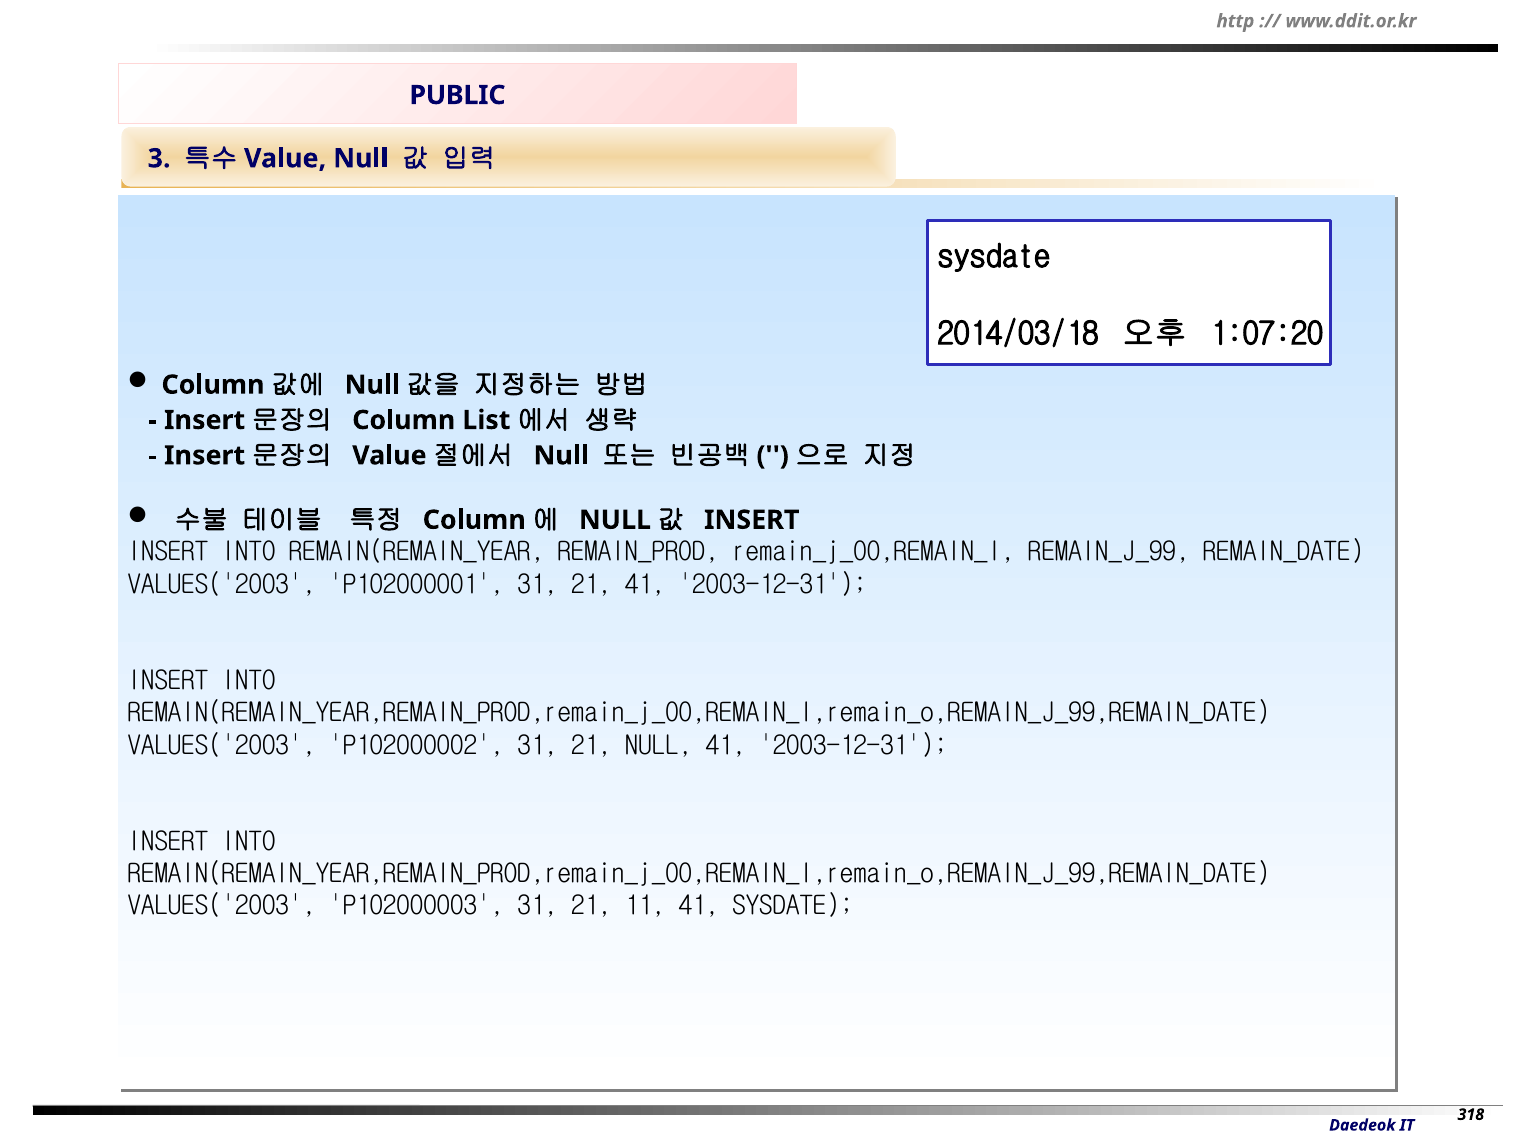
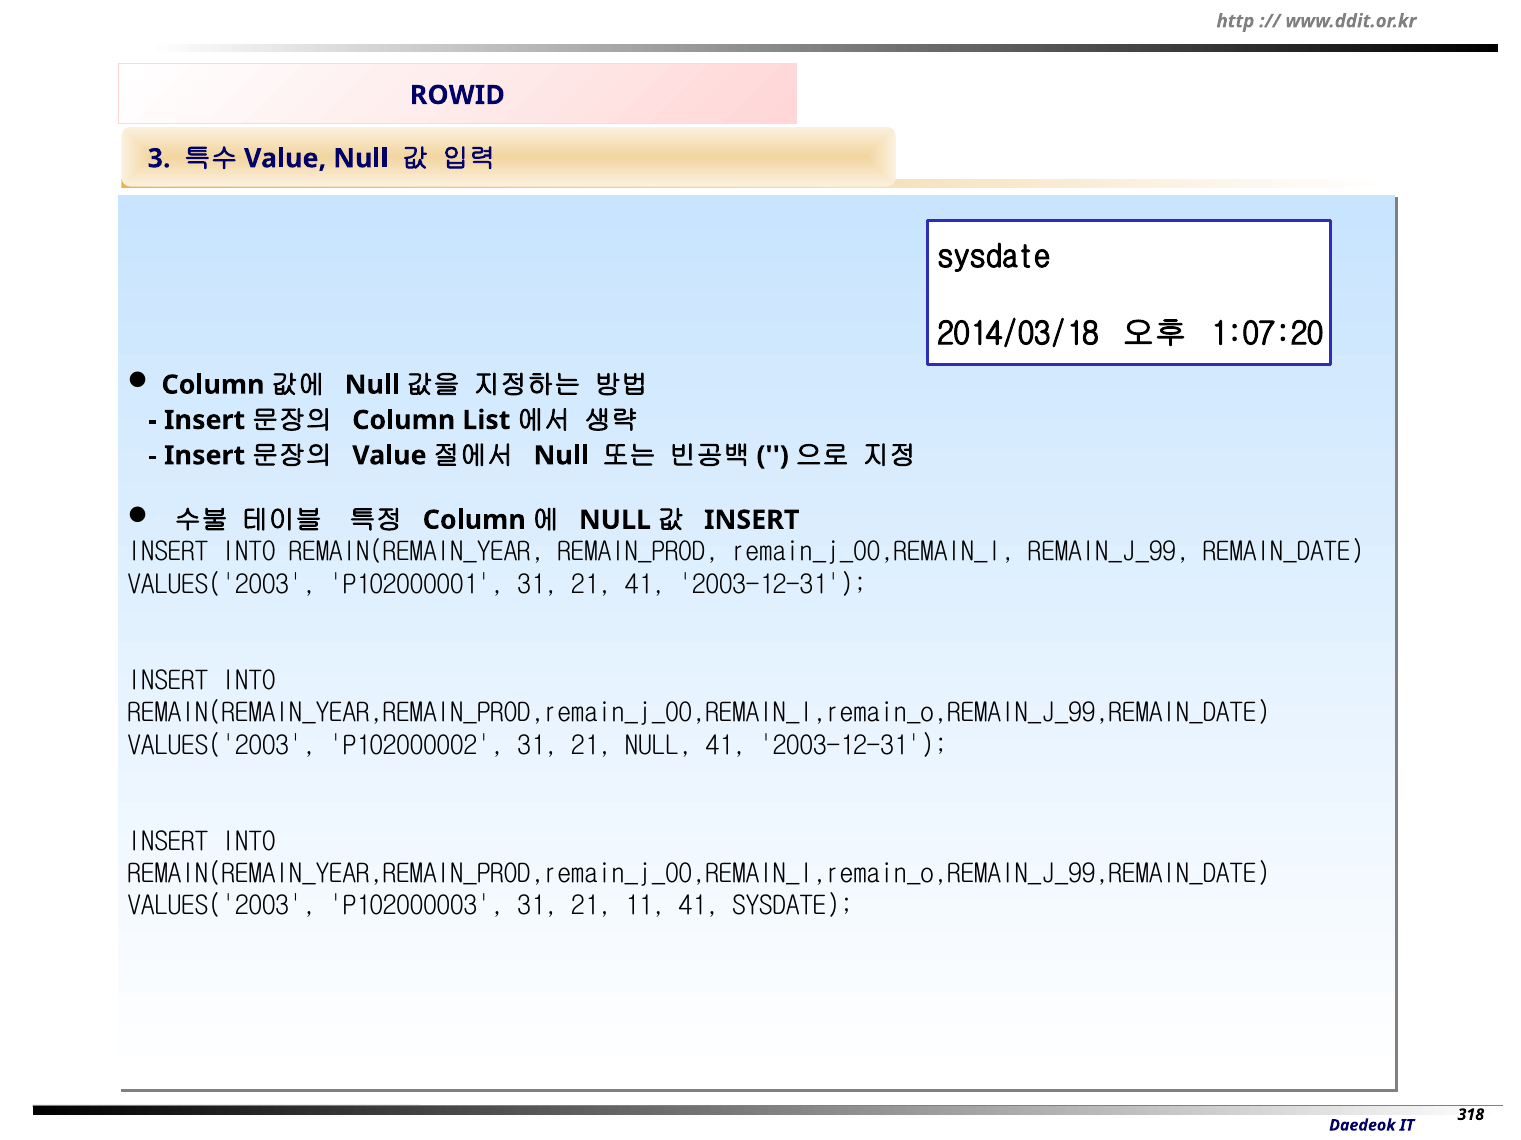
PUBLIC: PUBLIC -> ROWID (457, 95)
